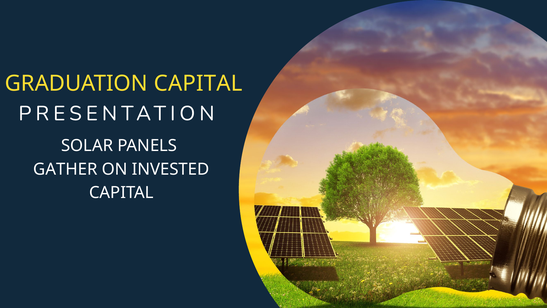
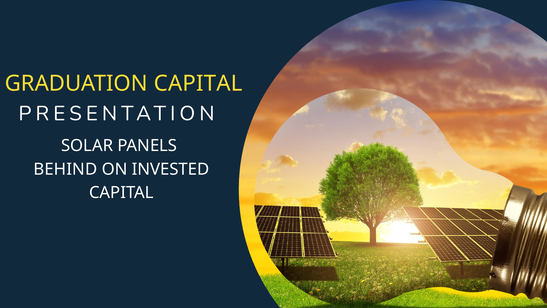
GATHER: GATHER -> BEHIND (65, 169)
